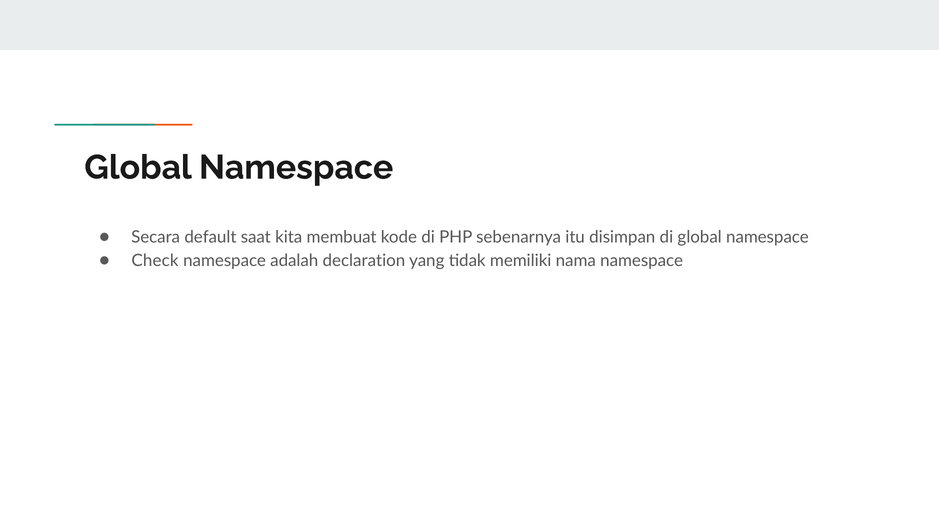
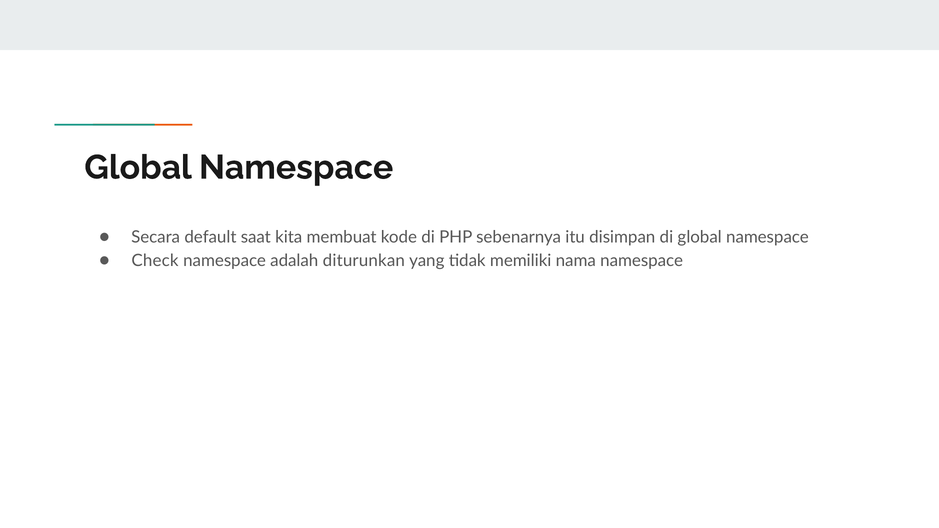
declaration: declaration -> diturunkan (364, 261)
